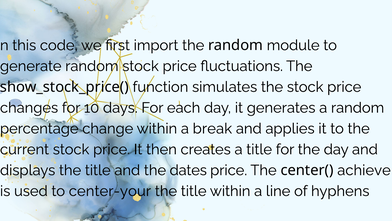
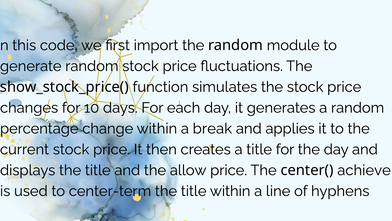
dates: dates -> allow (188, 170)
center-your: center-your -> center-term (110, 191)
